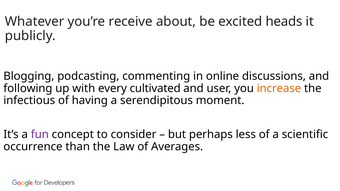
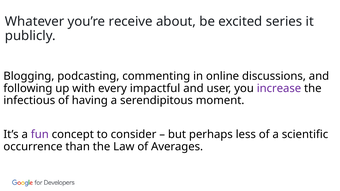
heads: heads -> series (284, 22)
cultivated: cultivated -> impactful (155, 88)
increase colour: orange -> purple (279, 88)
